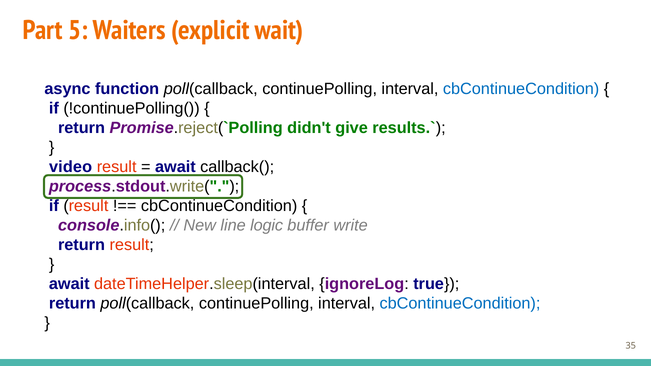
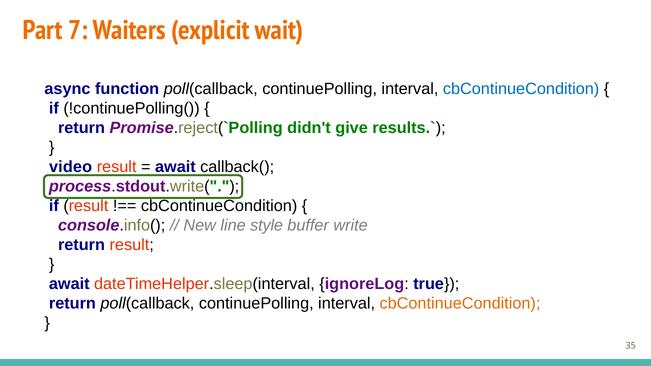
5: 5 -> 7 (78, 30)
logic: logic -> style (267, 225)
cbContinueCondition colour: blue -> orange (460, 304)
